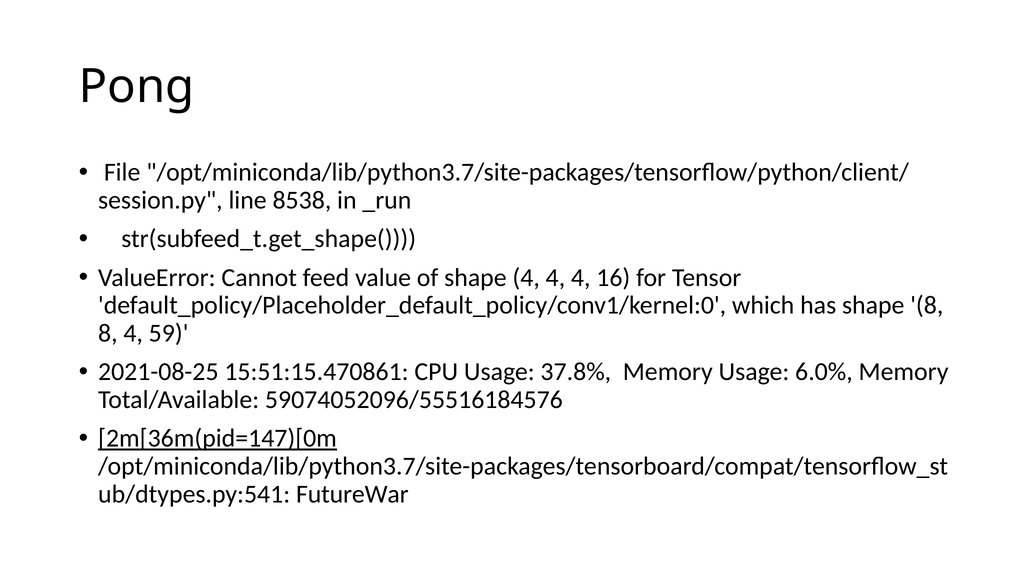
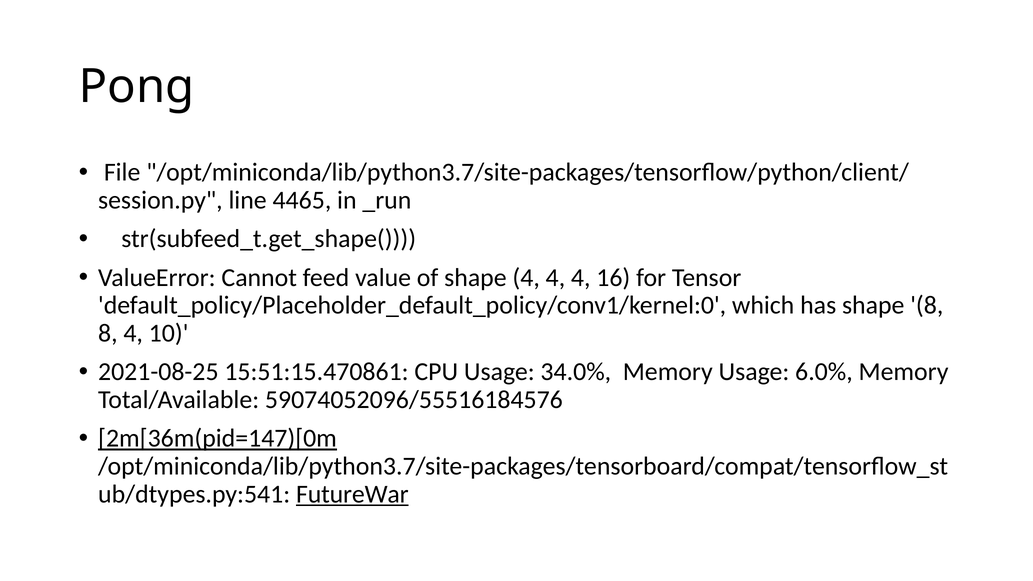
8538: 8538 -> 4465 (302, 200)
59: 59 -> 10 (169, 333)
37.8%: 37.8% -> 34.0% (576, 372)
FutureWar underline: none -> present (352, 494)
